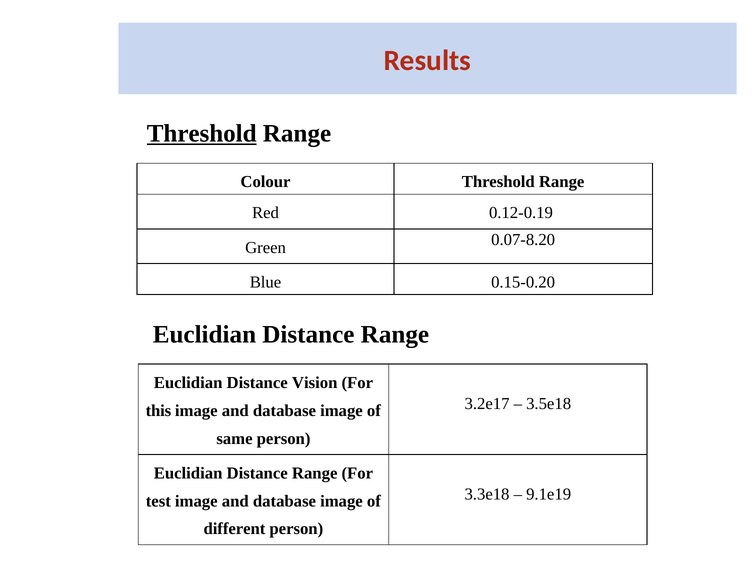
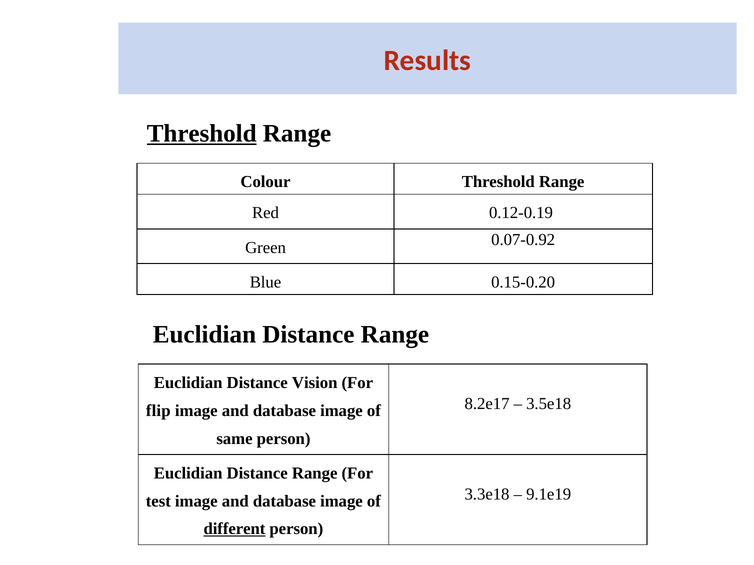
0.07-8.20: 0.07-8.20 -> 0.07-0.92 (523, 240)
3.2e17: 3.2e17 -> 8.2e17 (487, 404)
this: this -> flip (158, 411)
different underline: none -> present (234, 529)
